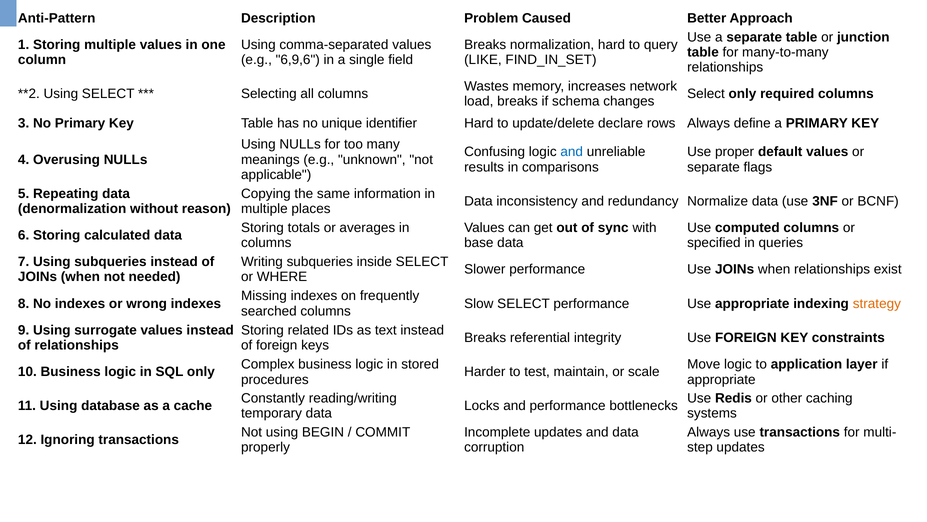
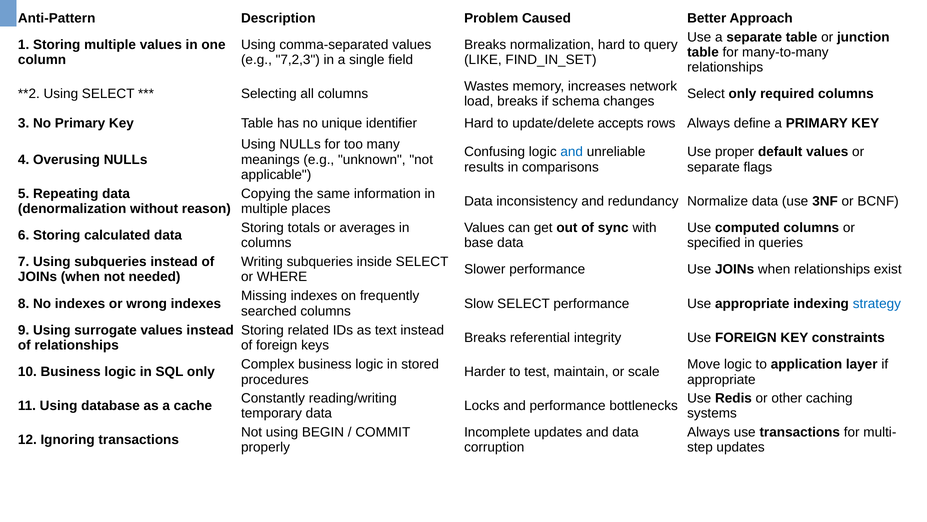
6,9,6: 6,9,6 -> 7,2,3 (298, 60)
declare: declare -> accepts (621, 123)
strategy colour: orange -> blue (877, 303)
